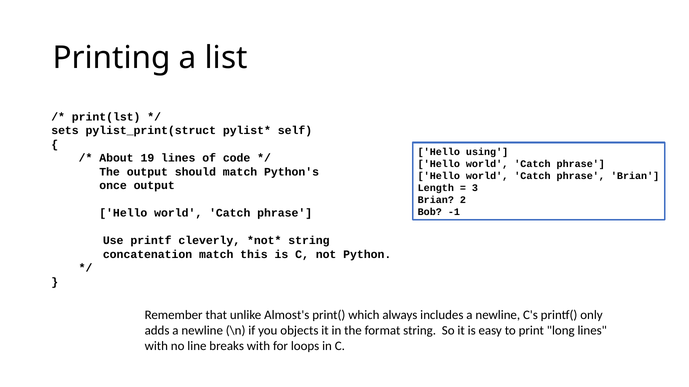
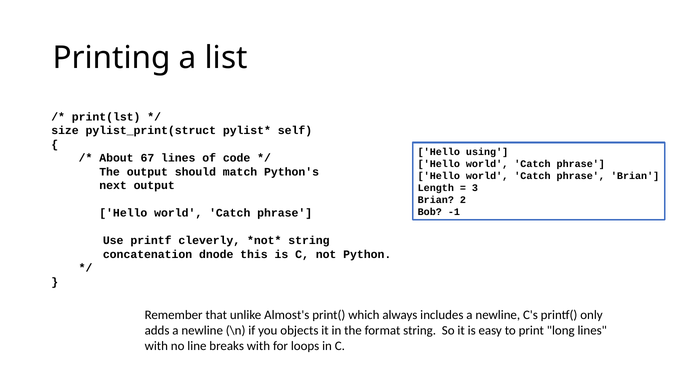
sets: sets -> size (65, 131)
19: 19 -> 67 (147, 158)
once: once -> next (113, 186)
concatenation match: match -> dnode (216, 255)
